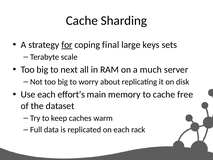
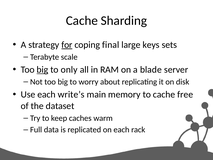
big underline: none -> present (42, 70)
next: next -> only (69, 70)
much: much -> blade (151, 70)
effort’s: effort’s -> write’s (71, 94)
